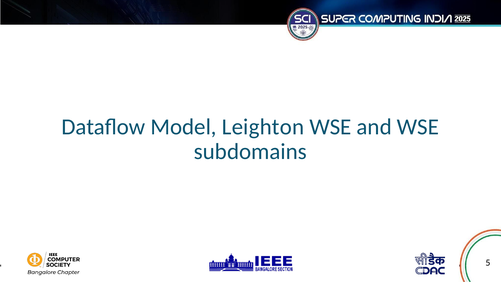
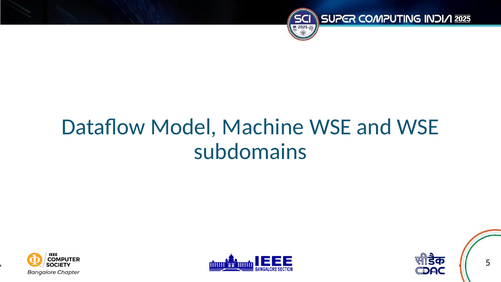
Leighton: Leighton -> Machine (263, 127)
